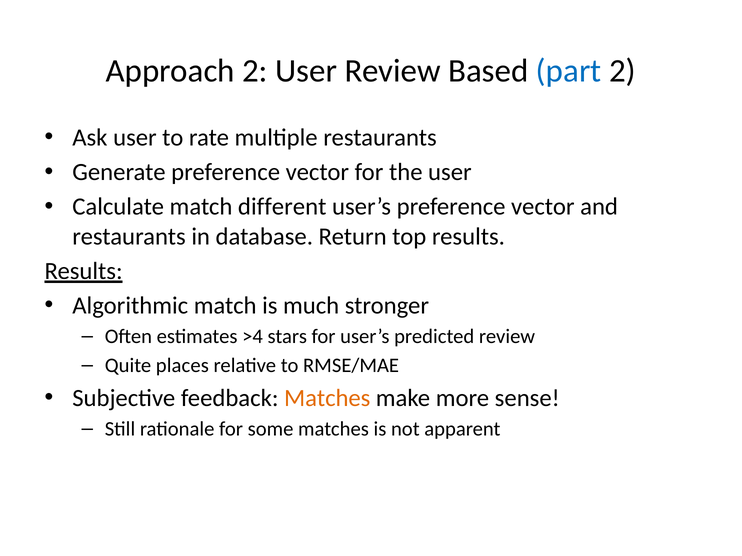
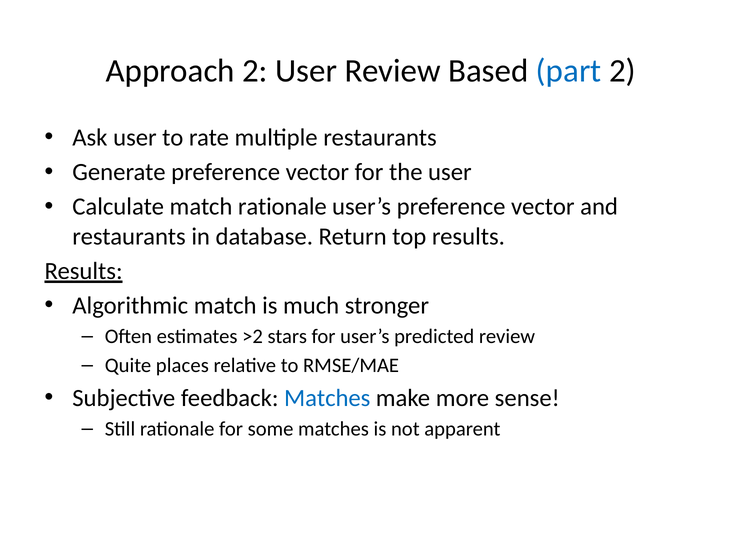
match different: different -> rationale (282, 207)
>4: >4 -> >2 (253, 337)
Matches colour: orange -> blue (327, 398)
